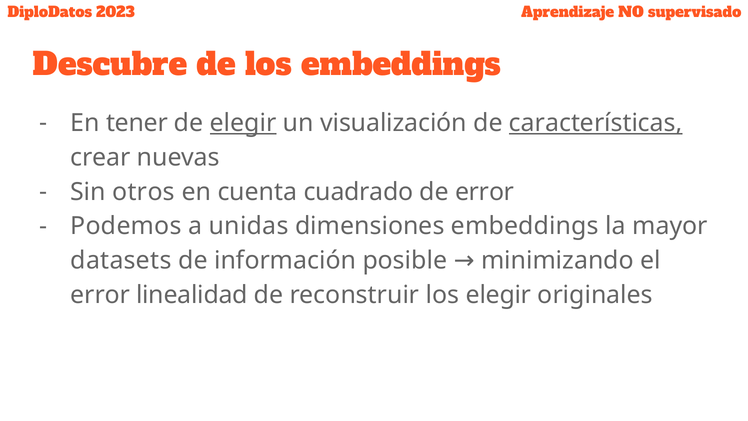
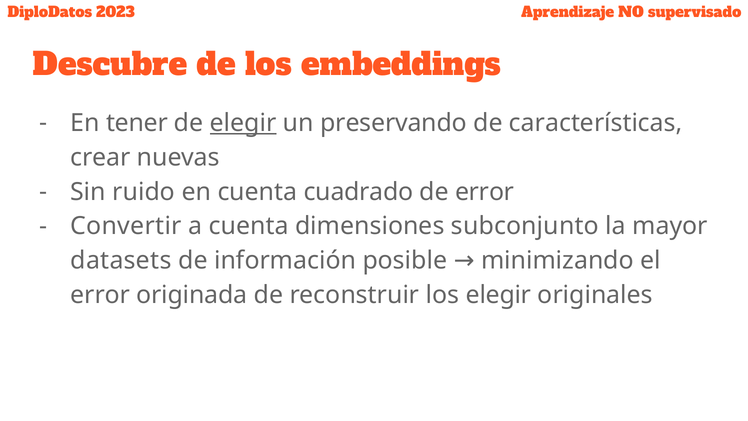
visualización: visualización -> preservando (394, 123)
características underline: present -> none (596, 123)
otros: otros -> ruido (144, 192)
Podemos: Podemos -> Convertir (126, 226)
a unidas: unidas -> cuenta (249, 226)
dimensiones embeddings: embeddings -> subconjunto (525, 226)
linealidad: linealidad -> originada (192, 295)
